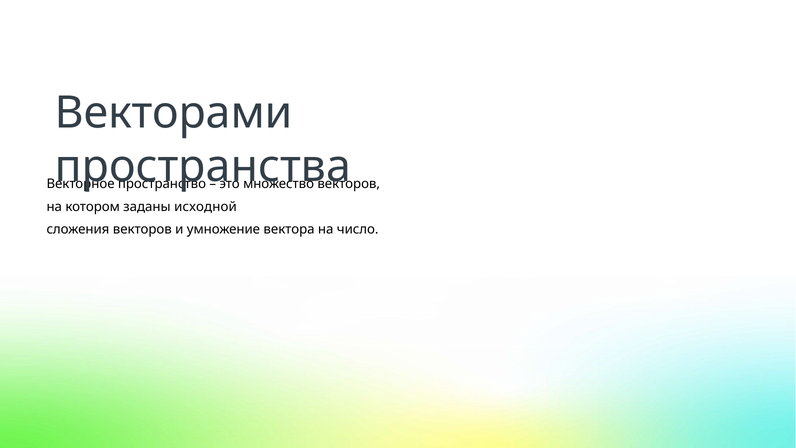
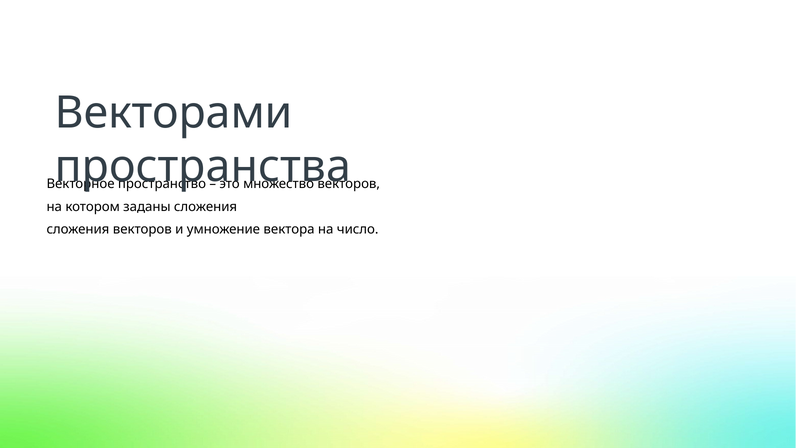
заданы исходной: исходной -> сложения (206, 207)
